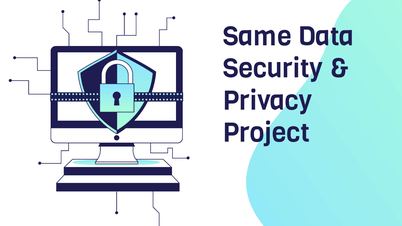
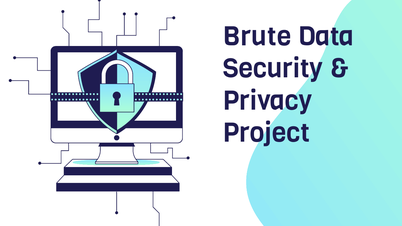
Same: Same -> Brute (257, 37)
